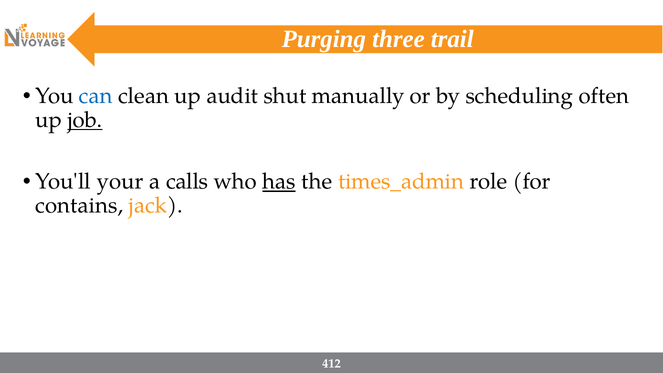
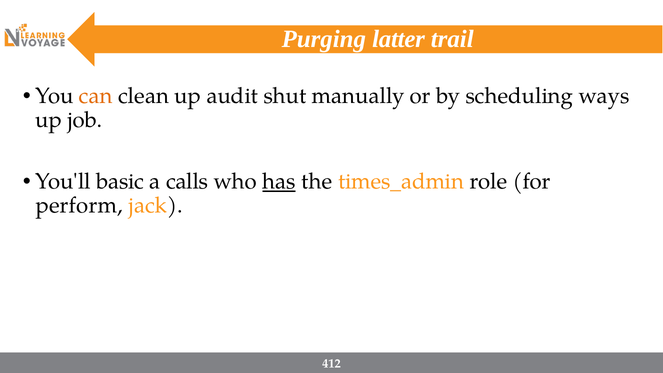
three: three -> latter (399, 39)
can colour: blue -> orange (96, 96)
often: often -> ways (604, 96)
job underline: present -> none (85, 120)
your: your -> basic (120, 182)
contains: contains -> perform (79, 205)
